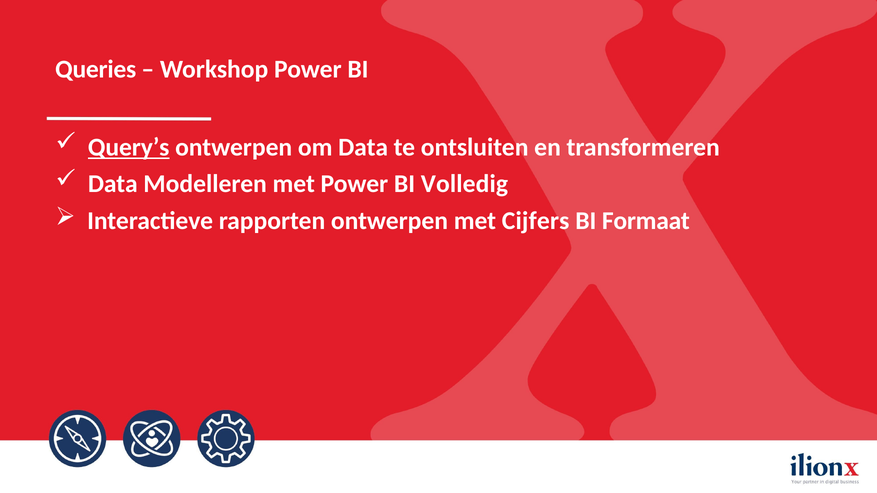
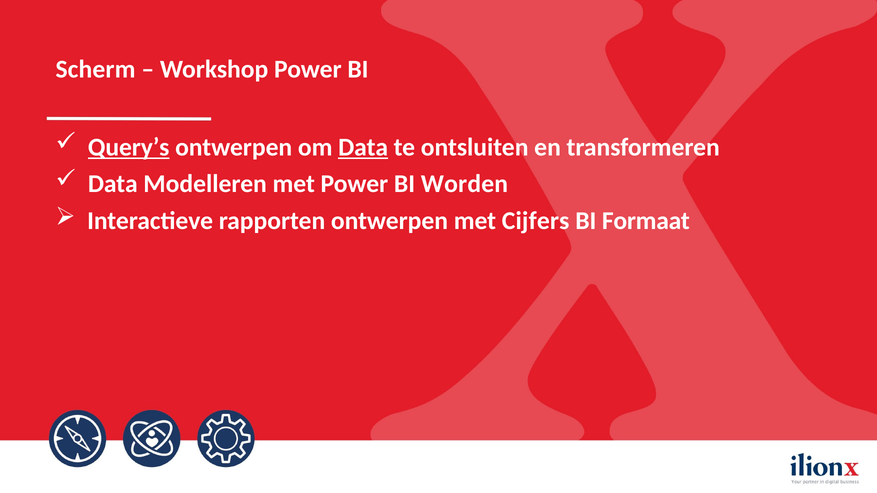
Queries: Queries -> Scherm (96, 69)
Data underline: none -> present (363, 147)
Volledig: Volledig -> Worden (464, 184)
